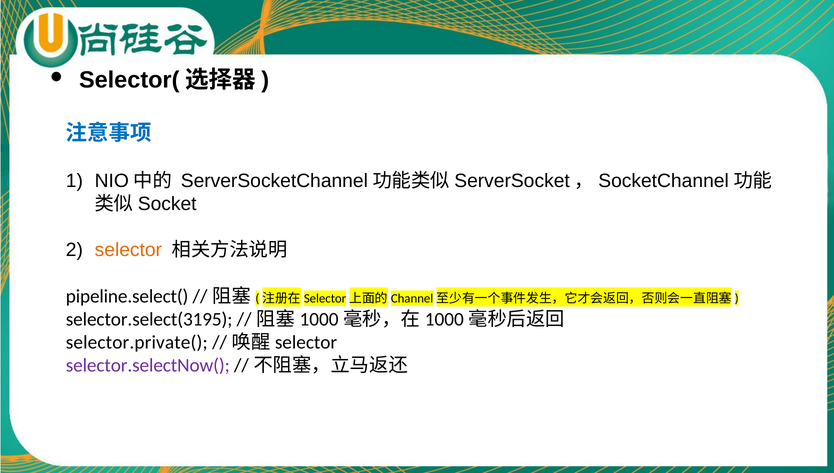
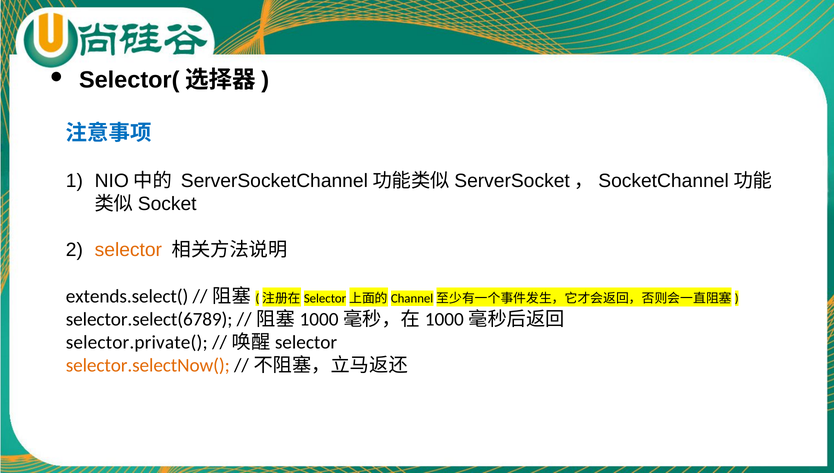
pipeline.select(: pipeline.select( -> extends.select( (127, 296)
selector.select(3195: selector.select(3195 -> selector.select(6789 (149, 319)
selector.selectNow( colour: purple -> orange (148, 366)
